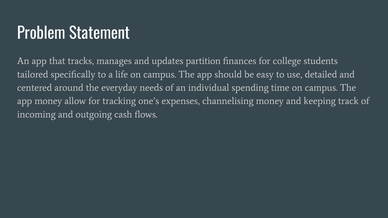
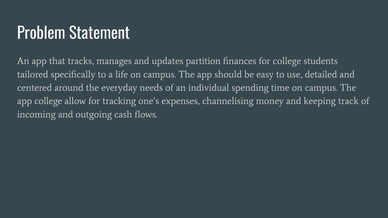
app money: money -> college (48, 101)
